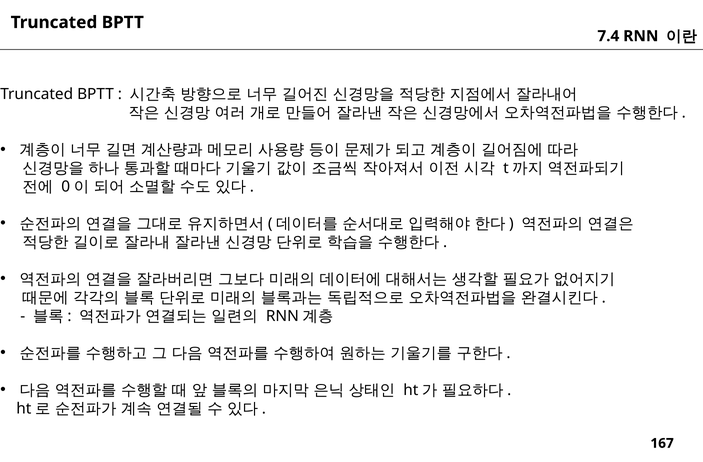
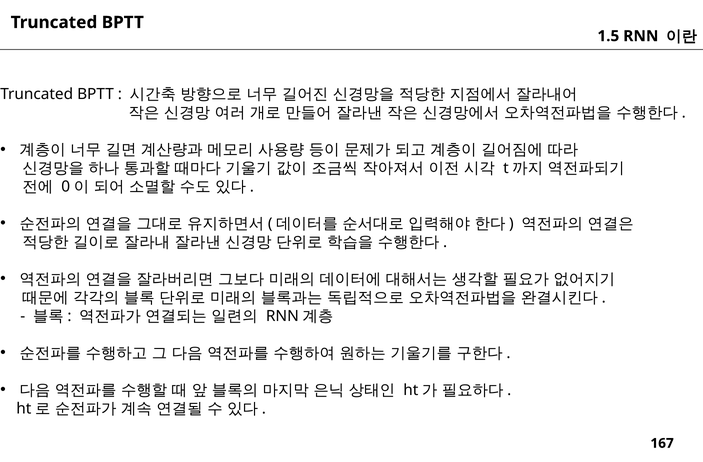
7.4: 7.4 -> 1.5 (608, 36)
